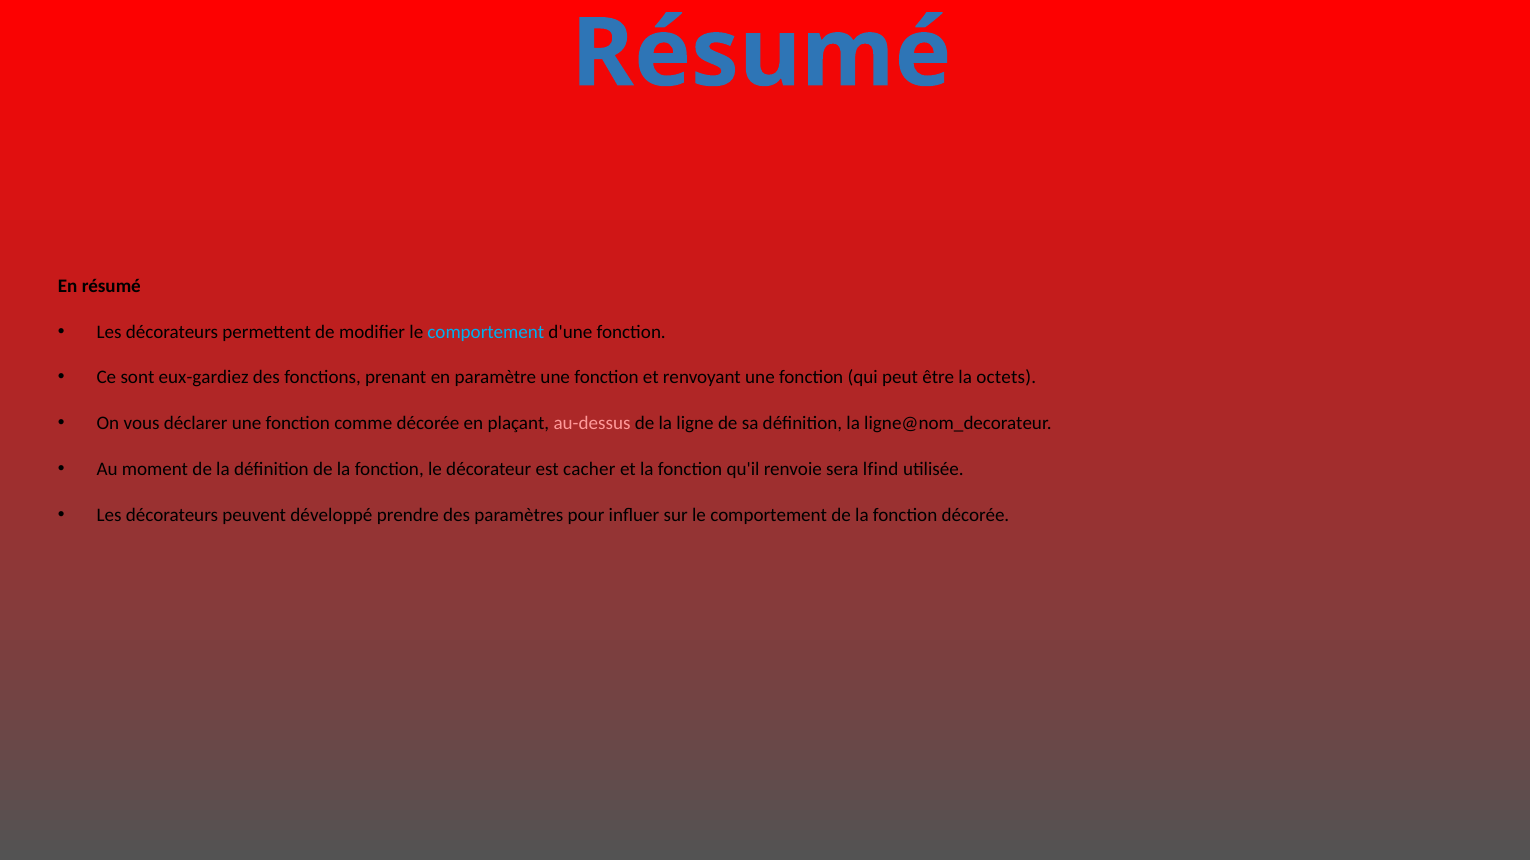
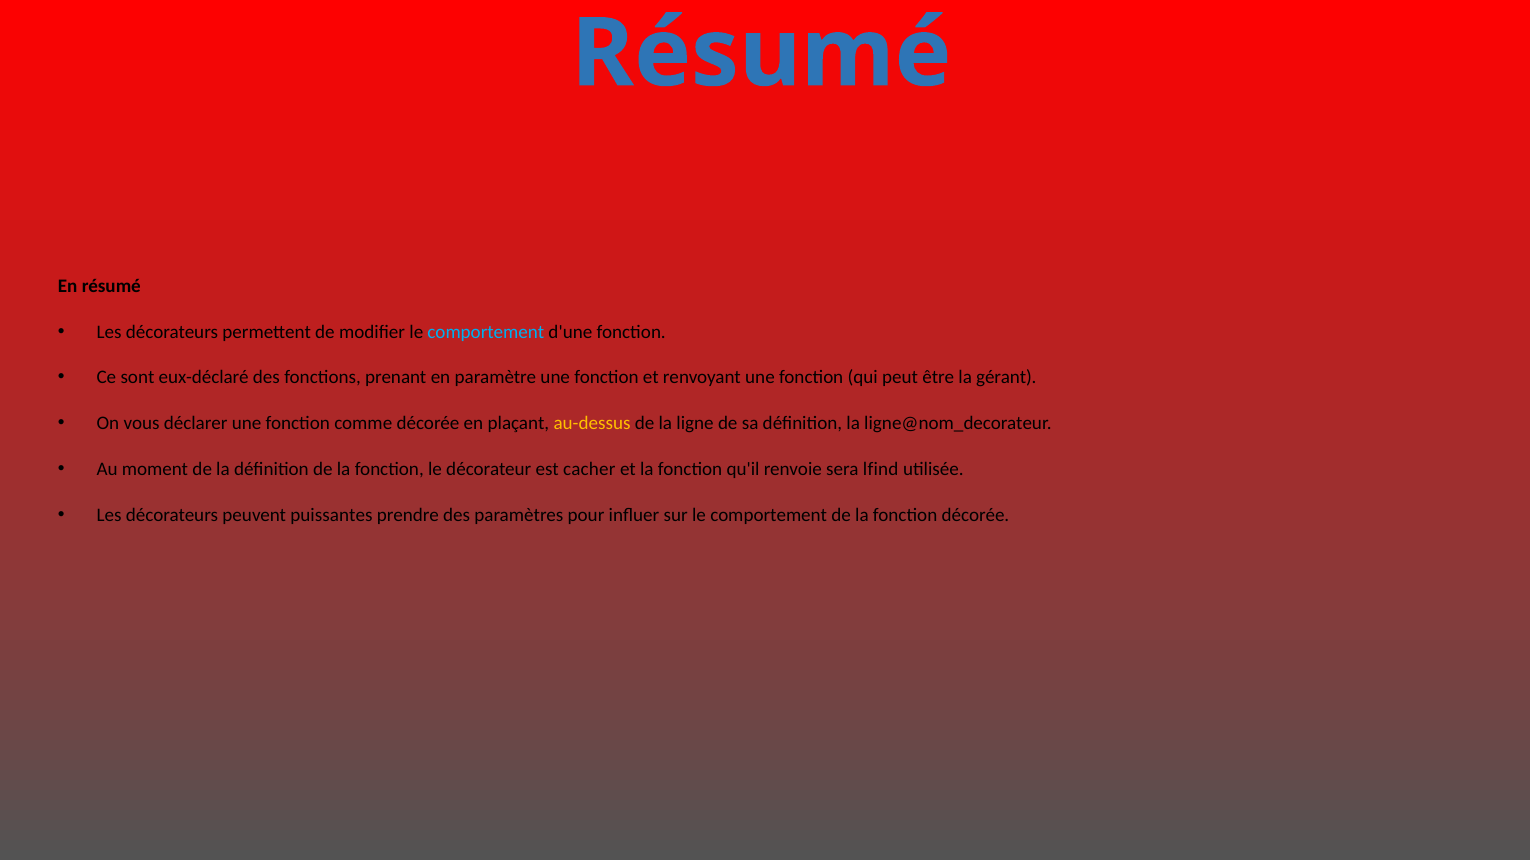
eux-gardiez: eux-gardiez -> eux-déclaré (204, 378)
octets: octets -> gérant (1006, 378)
au-dessus colour: pink -> yellow (592, 424)
développé: développé -> puissantes (331, 516)
